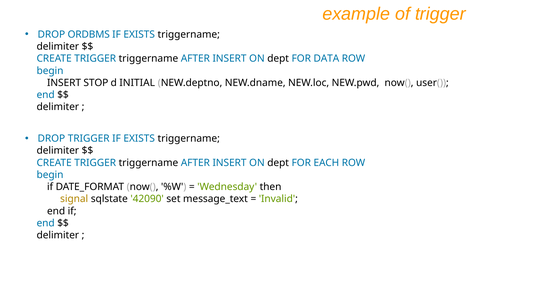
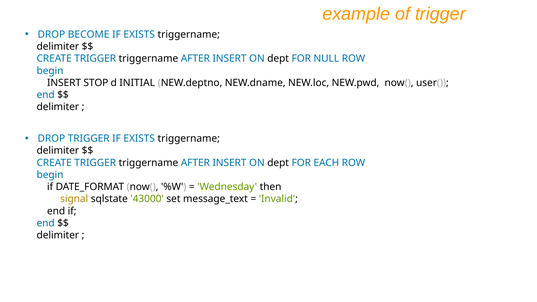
ORDBMS: ORDBMS -> BECOME (89, 34)
DATA: DATA -> NULL (326, 59)
42090: 42090 -> 43000 (147, 199)
